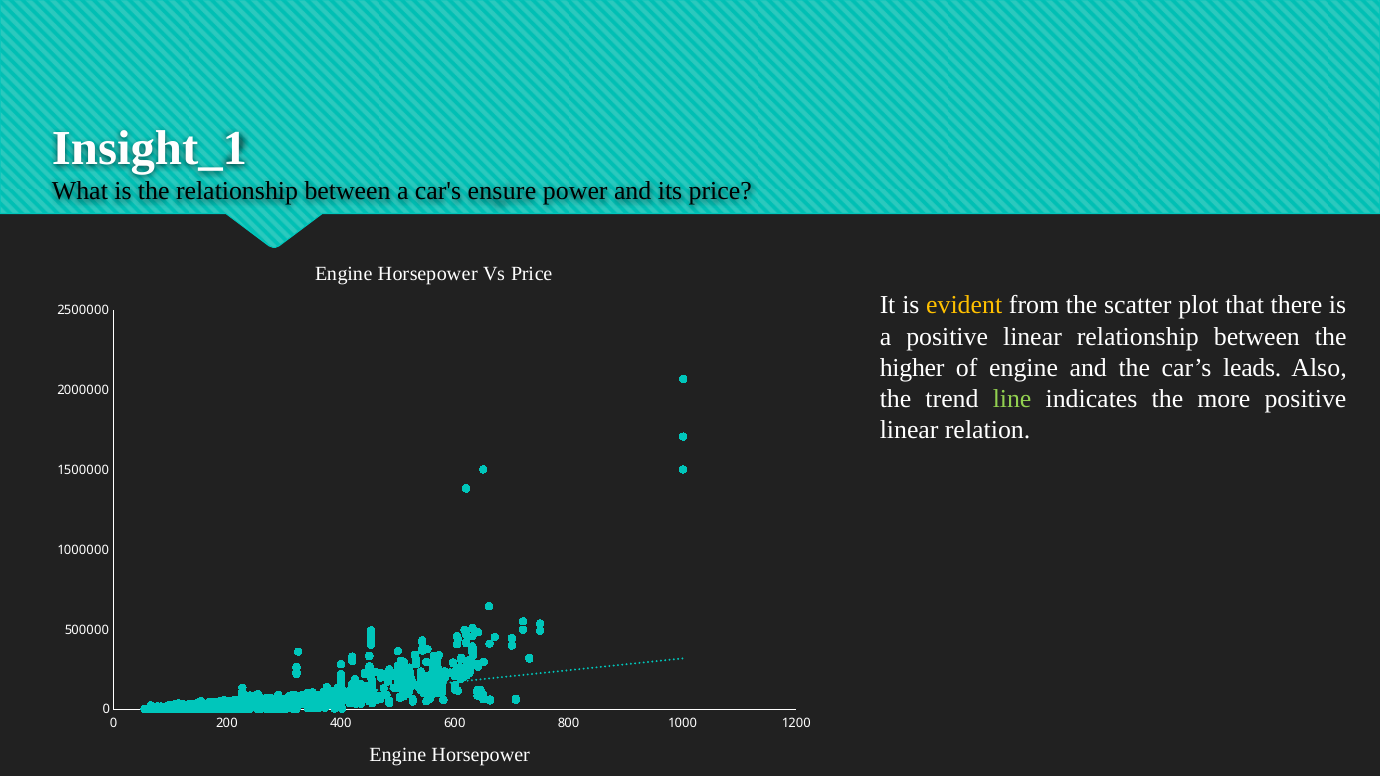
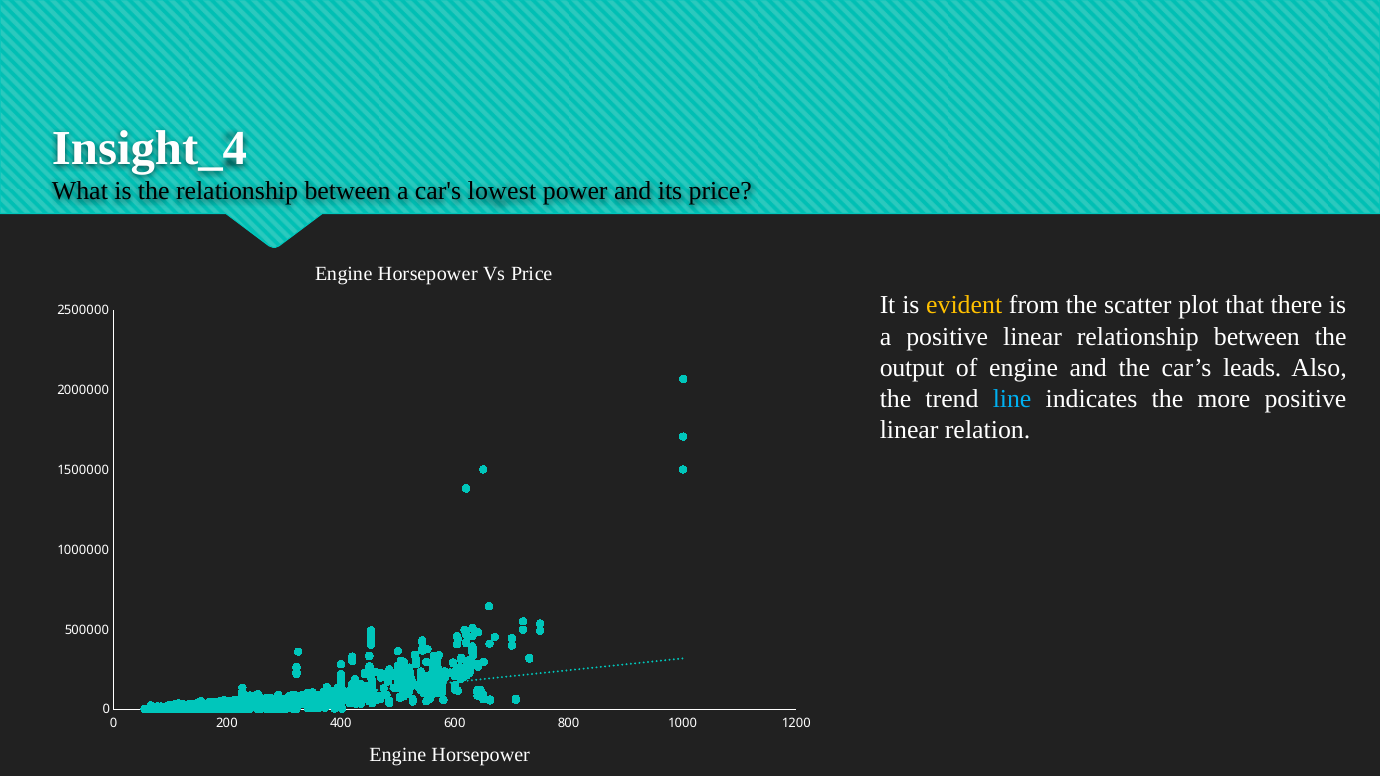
Insight_1: Insight_1 -> Insight_4 (150, 148)
ensure: ensure -> lowest (502, 191)
higher: higher -> output (912, 368)
line colour: light green -> light blue (1012, 399)
